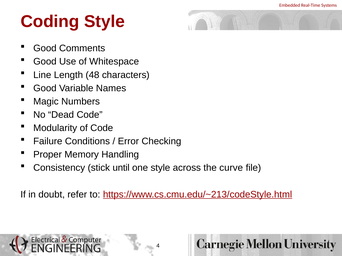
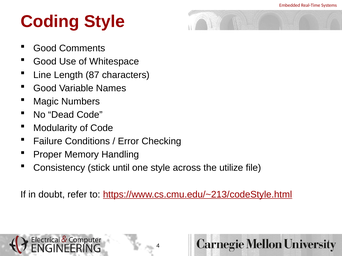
48: 48 -> 87 (92, 75)
curve: curve -> utilize (231, 168)
